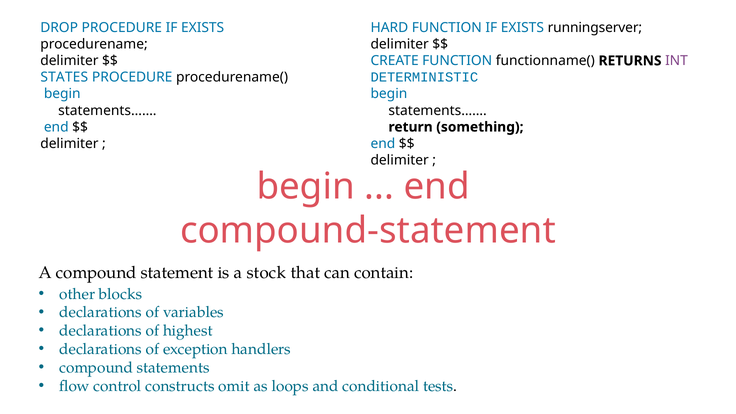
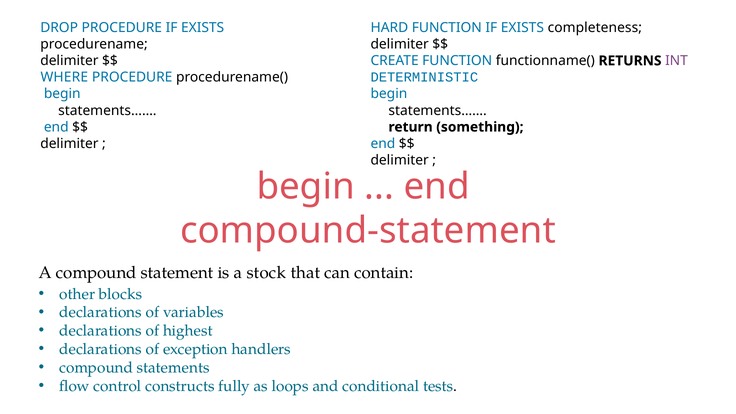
runningserver: runningserver -> completeness (595, 28)
STATES: STATES -> WHERE (64, 77)
omit: omit -> fully (234, 386)
